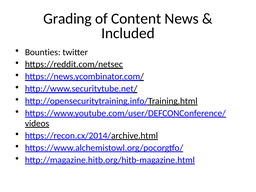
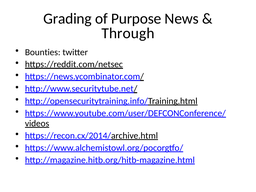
Content: Content -> Purpose (136, 19)
Included: Included -> Through (128, 33)
